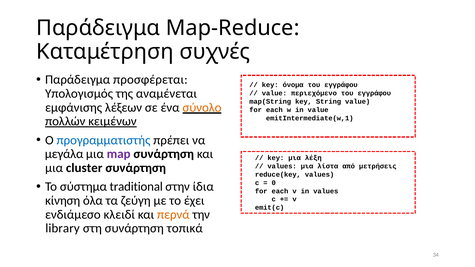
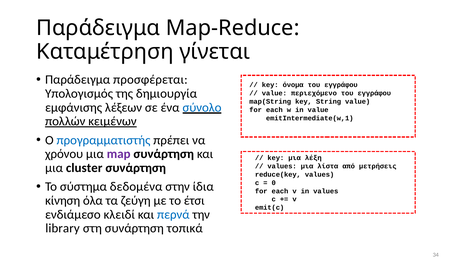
συχνές: συχνές -> γίνεται (215, 52)
αναμένεται: αναμένεται -> δημιουργία (166, 94)
σύνολο colour: orange -> blue (202, 108)
μεγάλα: μεγάλα -> χρόνου (64, 154)
traditional: traditional -> δεδομένα (136, 187)
έχει: έχει -> έτσι (194, 201)
περνά colour: orange -> blue (173, 215)
